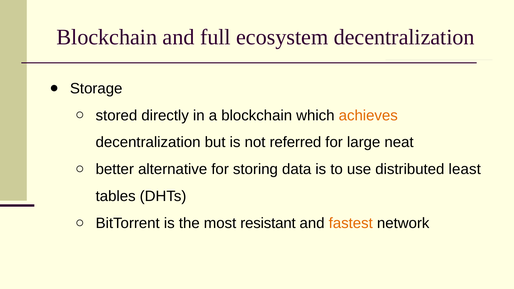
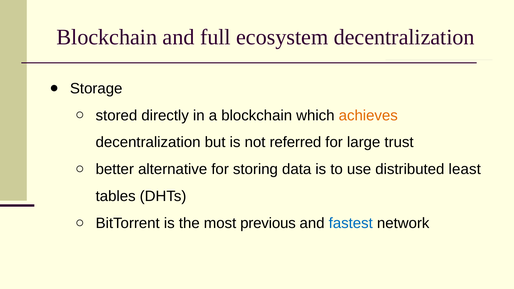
neat: neat -> trust (399, 142)
resistant: resistant -> previous (268, 223)
fastest colour: orange -> blue (351, 223)
